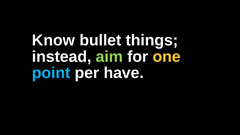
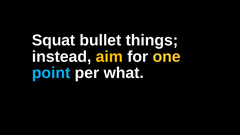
Know: Know -> Squat (54, 40)
aim colour: light green -> yellow (109, 57)
have: have -> what (124, 73)
